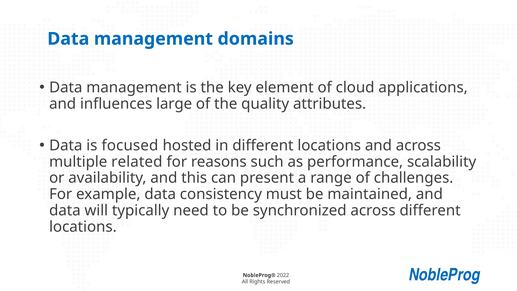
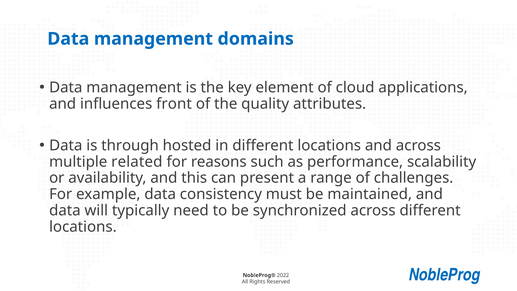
large: large -> front (174, 104)
focused: focused -> through (130, 145)
